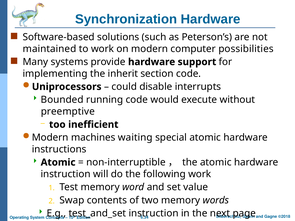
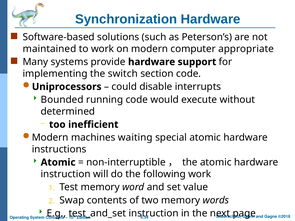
possibilities: possibilities -> appropriate (246, 49)
inherit: inherit -> switch (123, 74)
preemptive: preemptive -> determined (68, 112)
